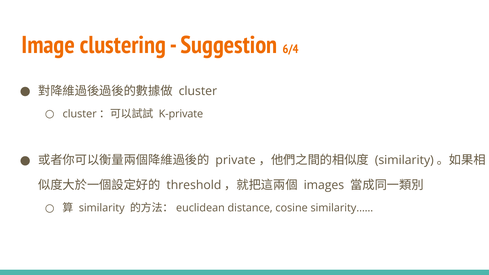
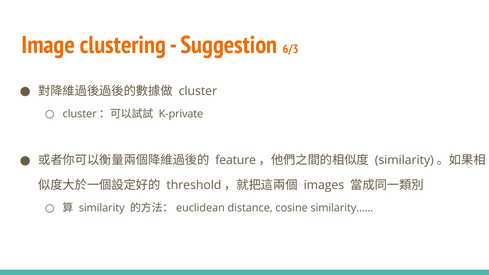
6/4: 6/4 -> 6/3 (290, 49)
private: private -> feature (236, 160)
